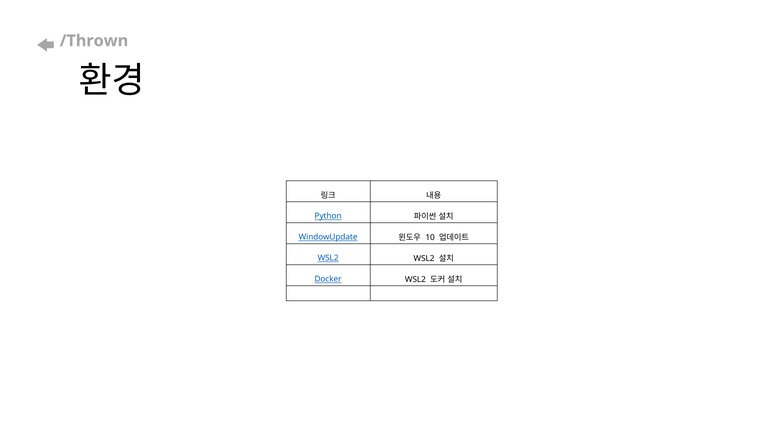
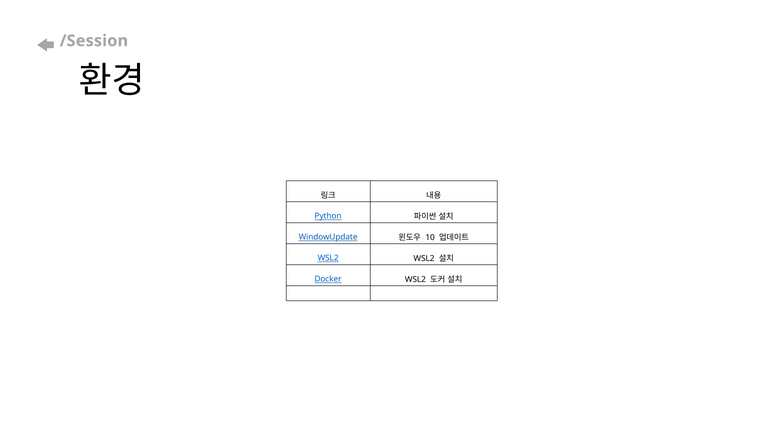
/Thrown: /Thrown -> /Session (94, 41)
